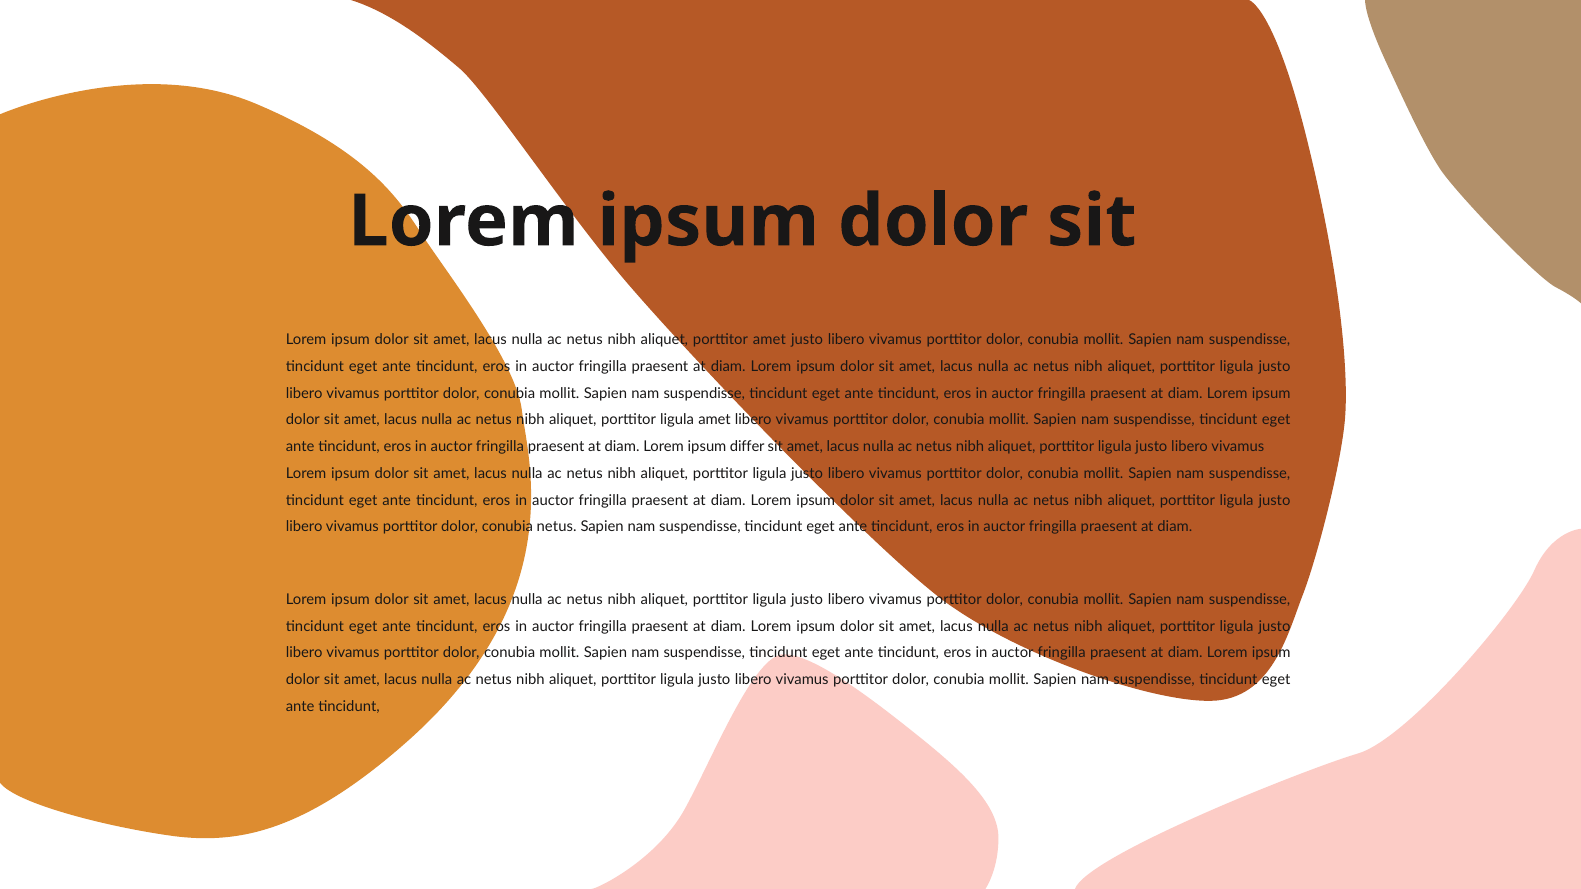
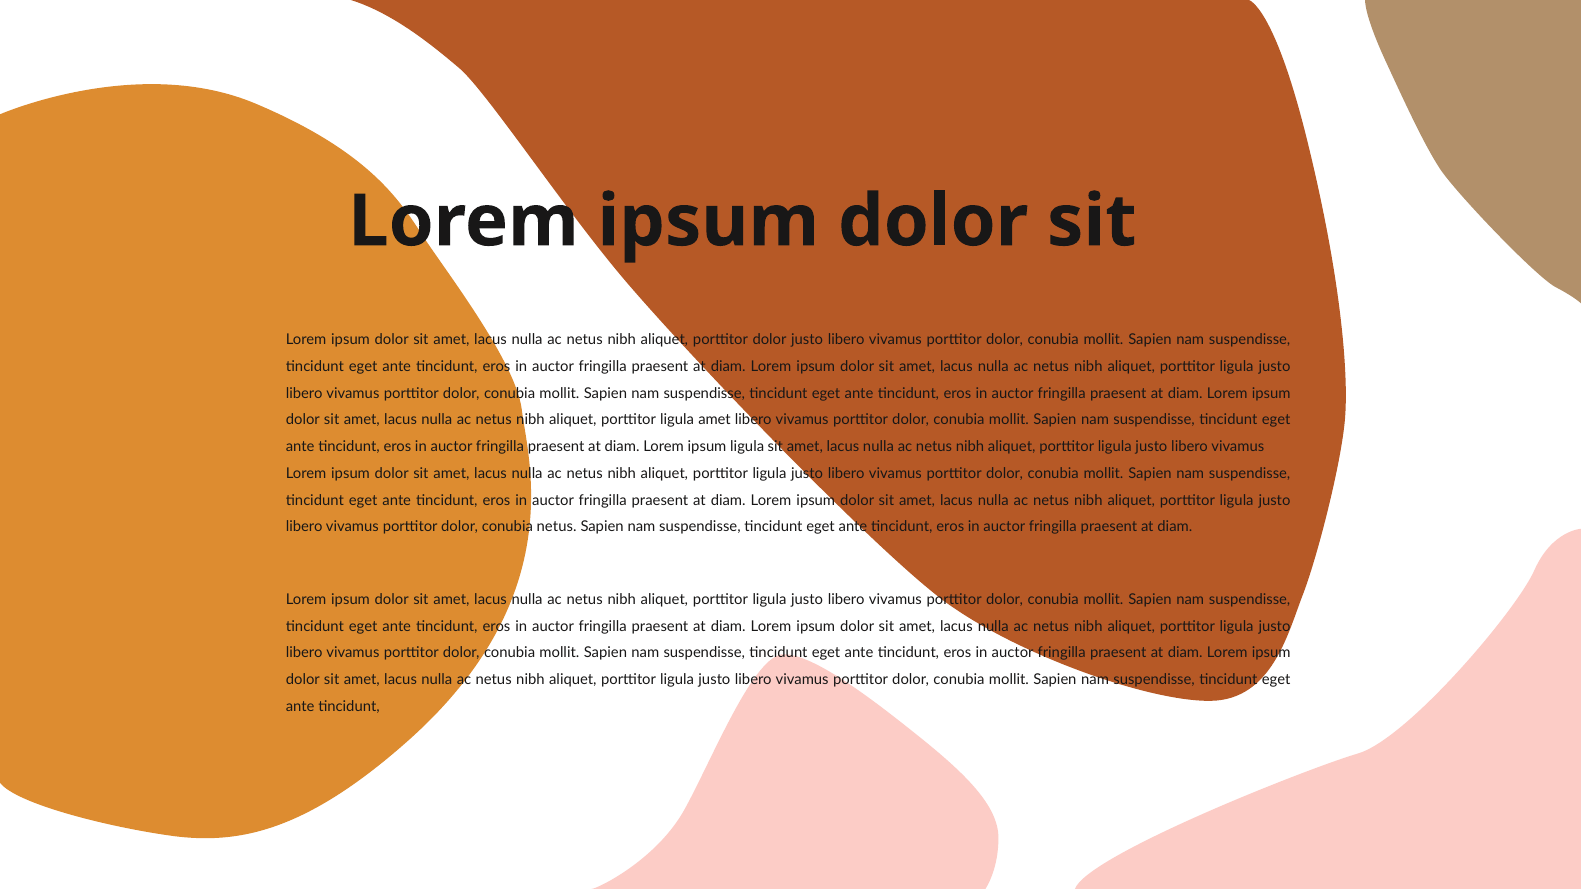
aliquet porttitor amet: amet -> dolor (770, 340)
ipsum differ: differ -> ligula (747, 447)
